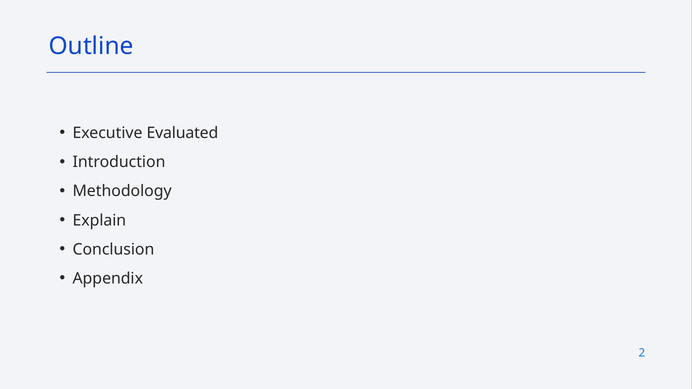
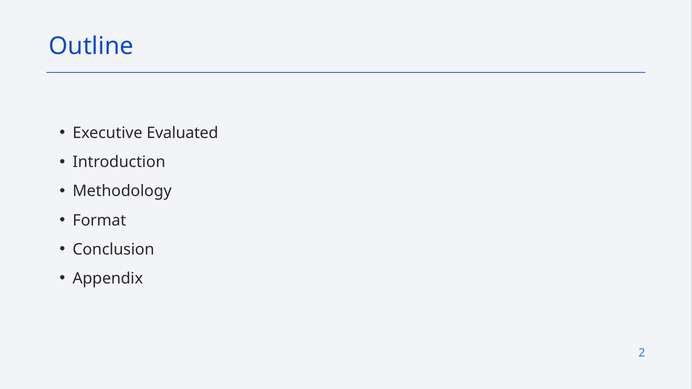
Explain: Explain -> Format (99, 220)
